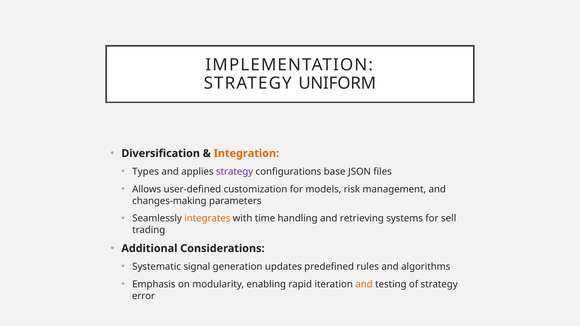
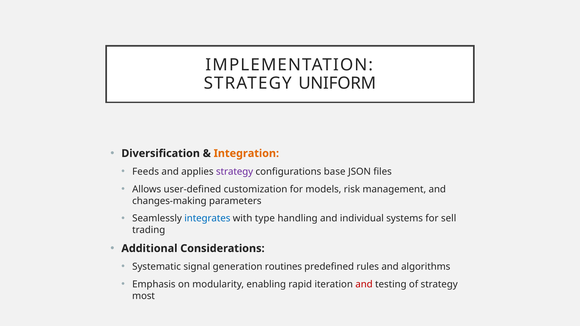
Types: Types -> Feeds (146, 172)
integrates colour: orange -> blue (207, 219)
time: time -> type (265, 219)
retrieving: retrieving -> individual (362, 219)
updates: updates -> routines (283, 267)
and colour: orange -> red (364, 285)
error: error -> most (144, 296)
